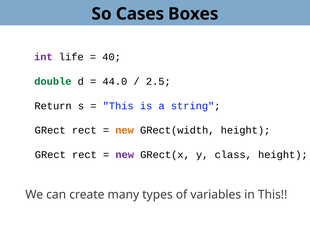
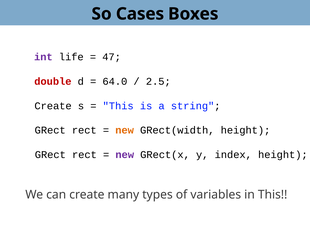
40: 40 -> 47 (112, 57)
double colour: green -> red (53, 81)
44.0: 44.0 -> 64.0 (115, 81)
Return: Return -> Create (53, 106)
class: class -> index (233, 154)
